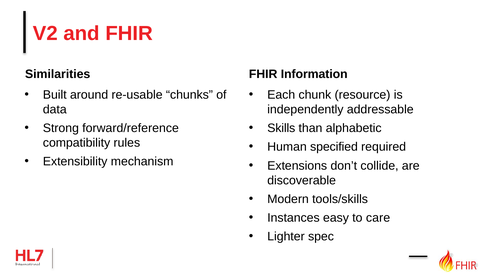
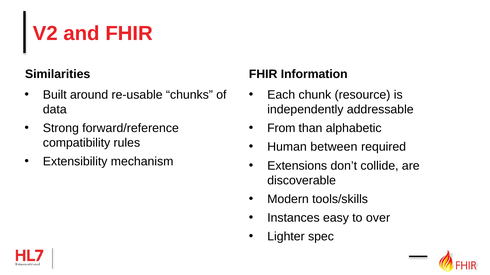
Skills: Skills -> From (281, 128)
specified: specified -> between (334, 147)
care: care -> over (378, 218)
